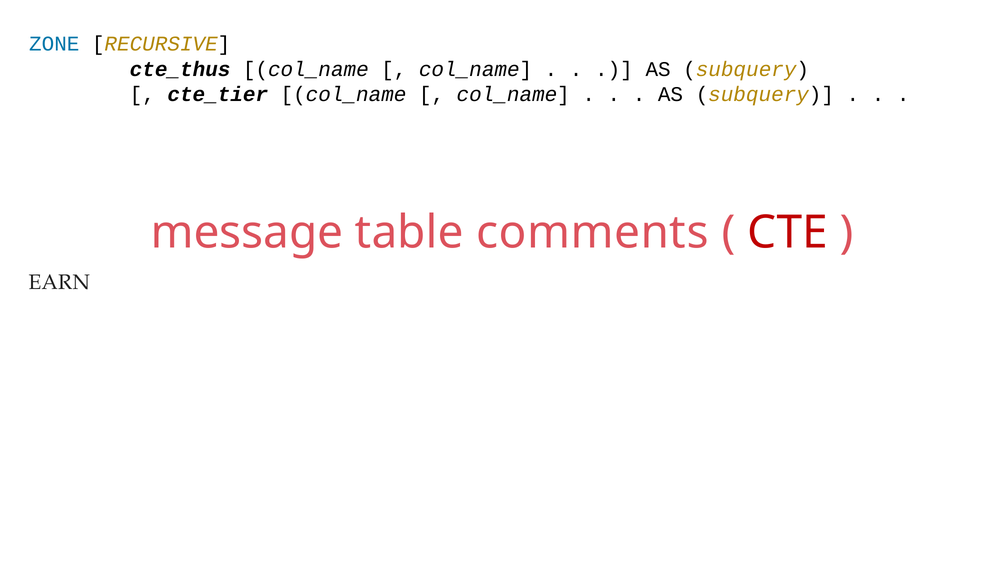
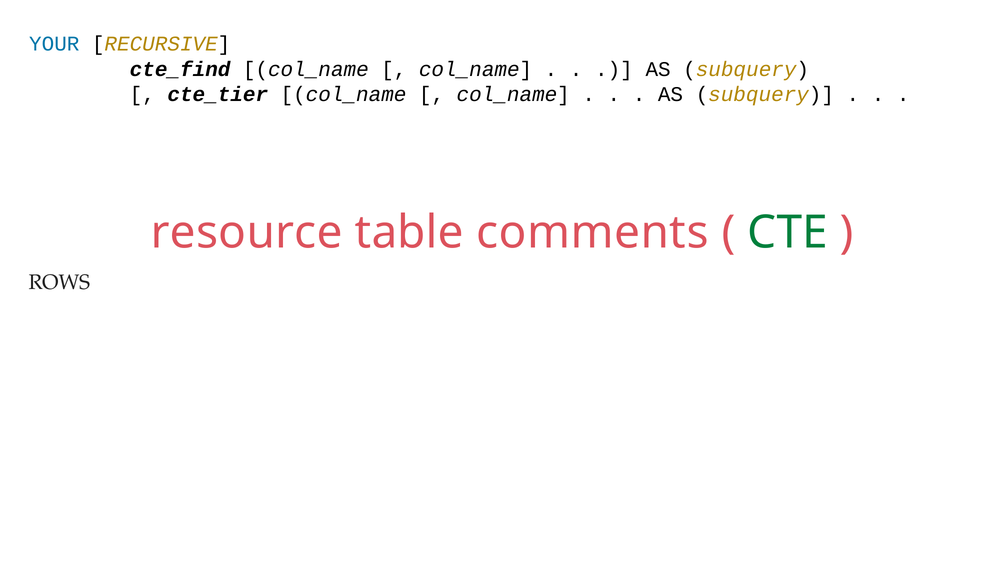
ZONE: ZONE -> YOUR (54, 44)
cte_thus: cte_thus -> cte_find (180, 69)
message: message -> resource (247, 232)
CTE colour: red -> green (788, 232)
EARN: EARN -> ROWS (60, 283)
